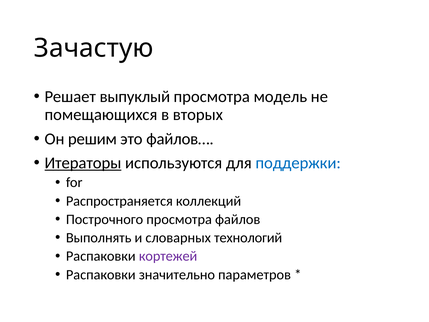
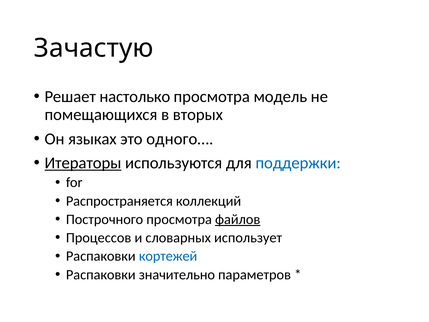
выпуклый: выпуклый -> настолько (135, 97)
решим: решим -> языках (92, 139)
файлов…: файлов… -> одного… (180, 139)
файлов underline: none -> present (238, 219)
Выполнять: Выполнять -> Процессов (99, 238)
технологий: технологий -> использует (248, 238)
кортежей colour: purple -> blue (168, 256)
